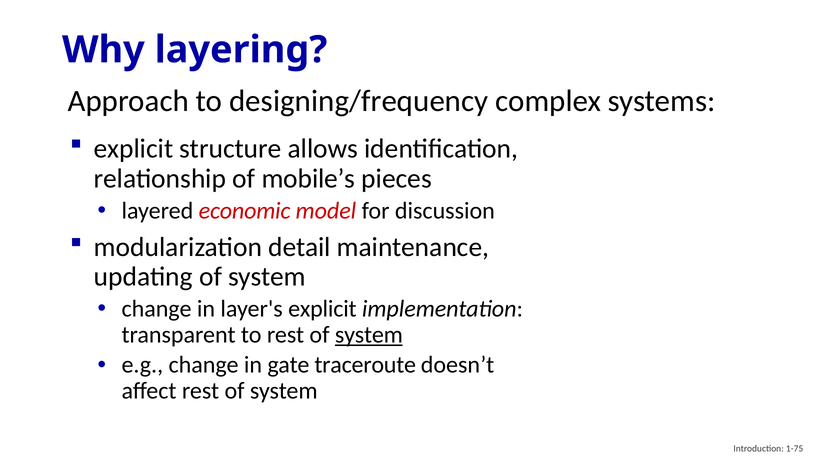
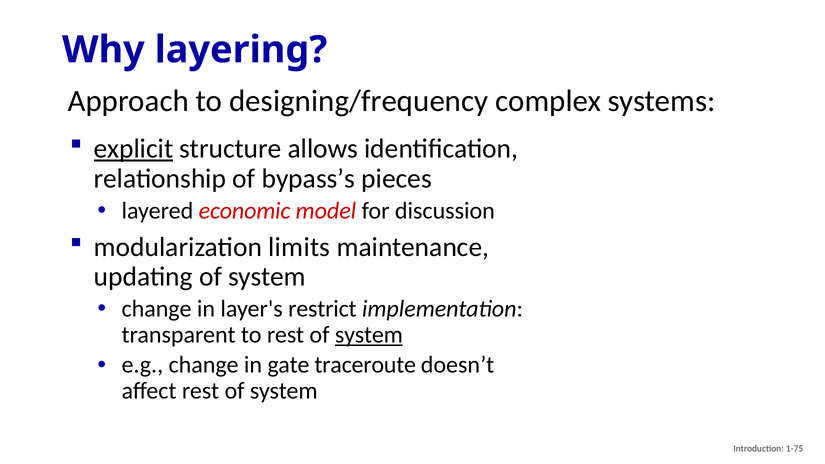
explicit underline: none -> present (134, 149)
mobile’s: mobile’s -> bypass’s (308, 178)
detail: detail -> limits (299, 247)
layer's explicit: explicit -> restrict (322, 309)
